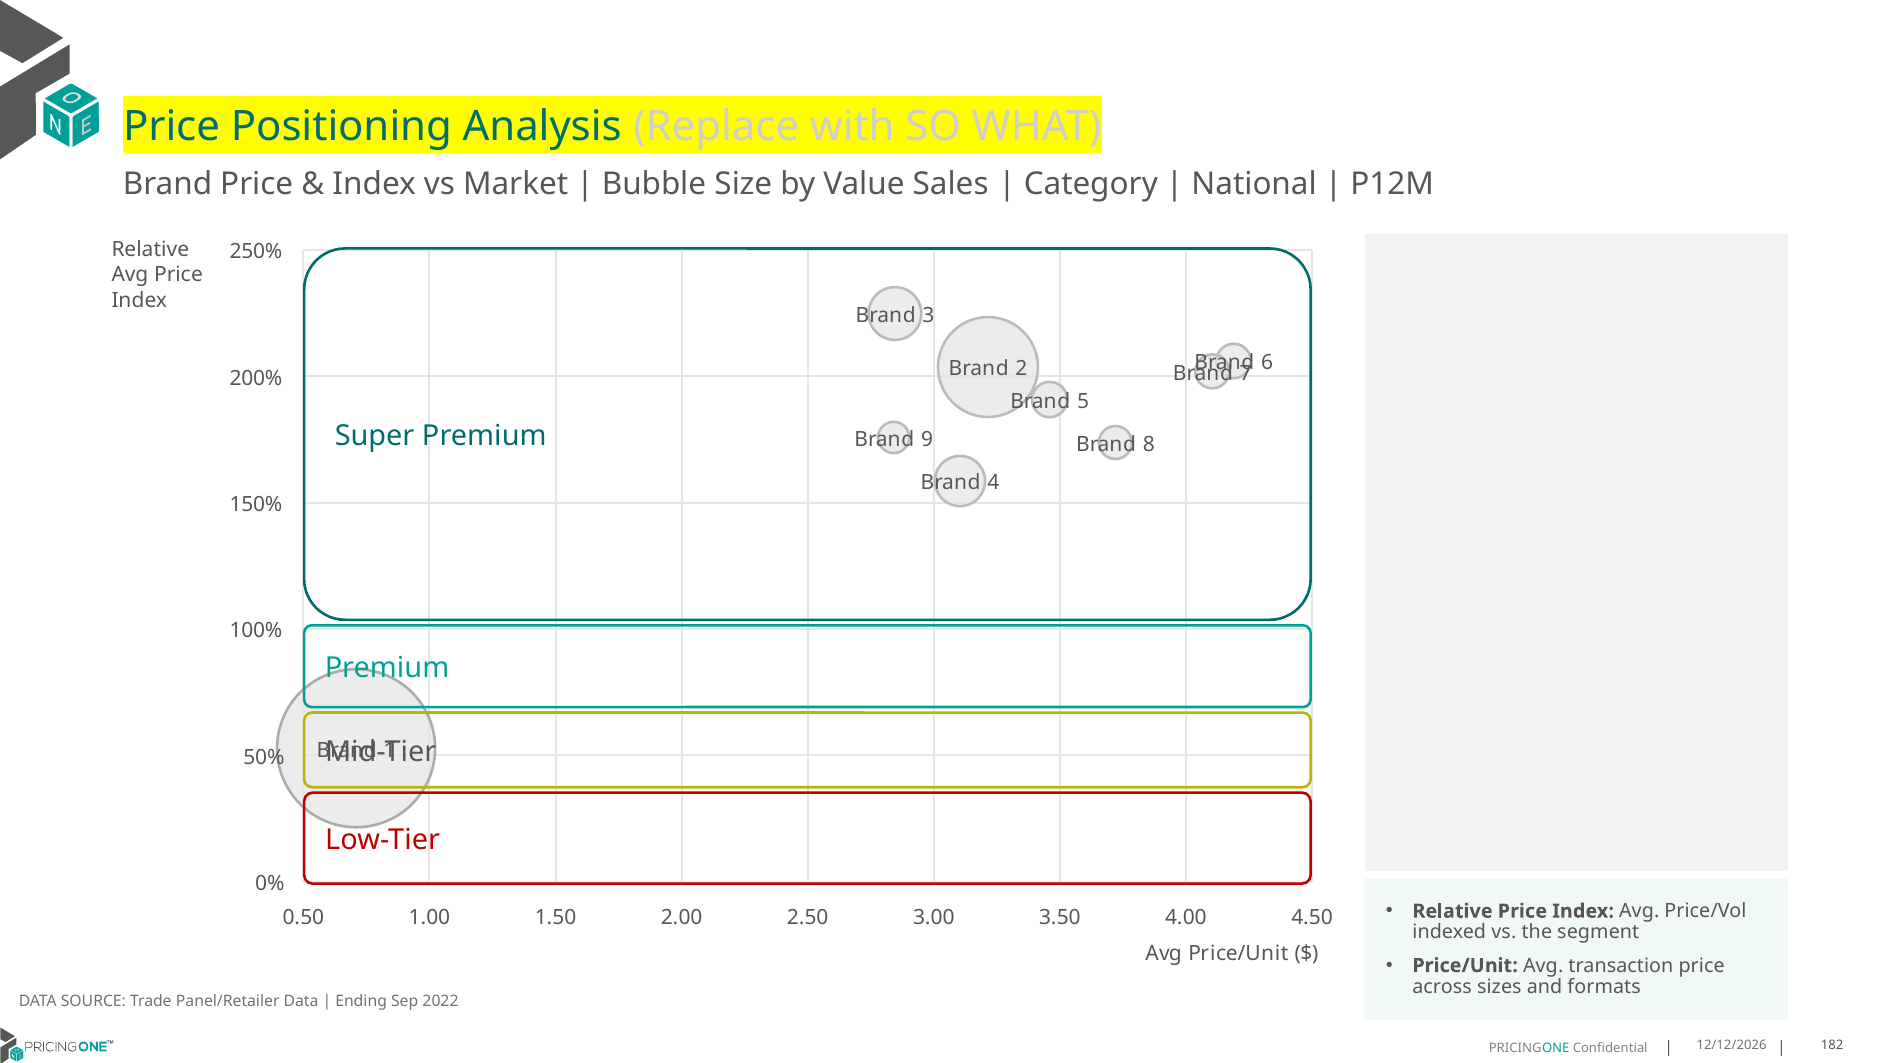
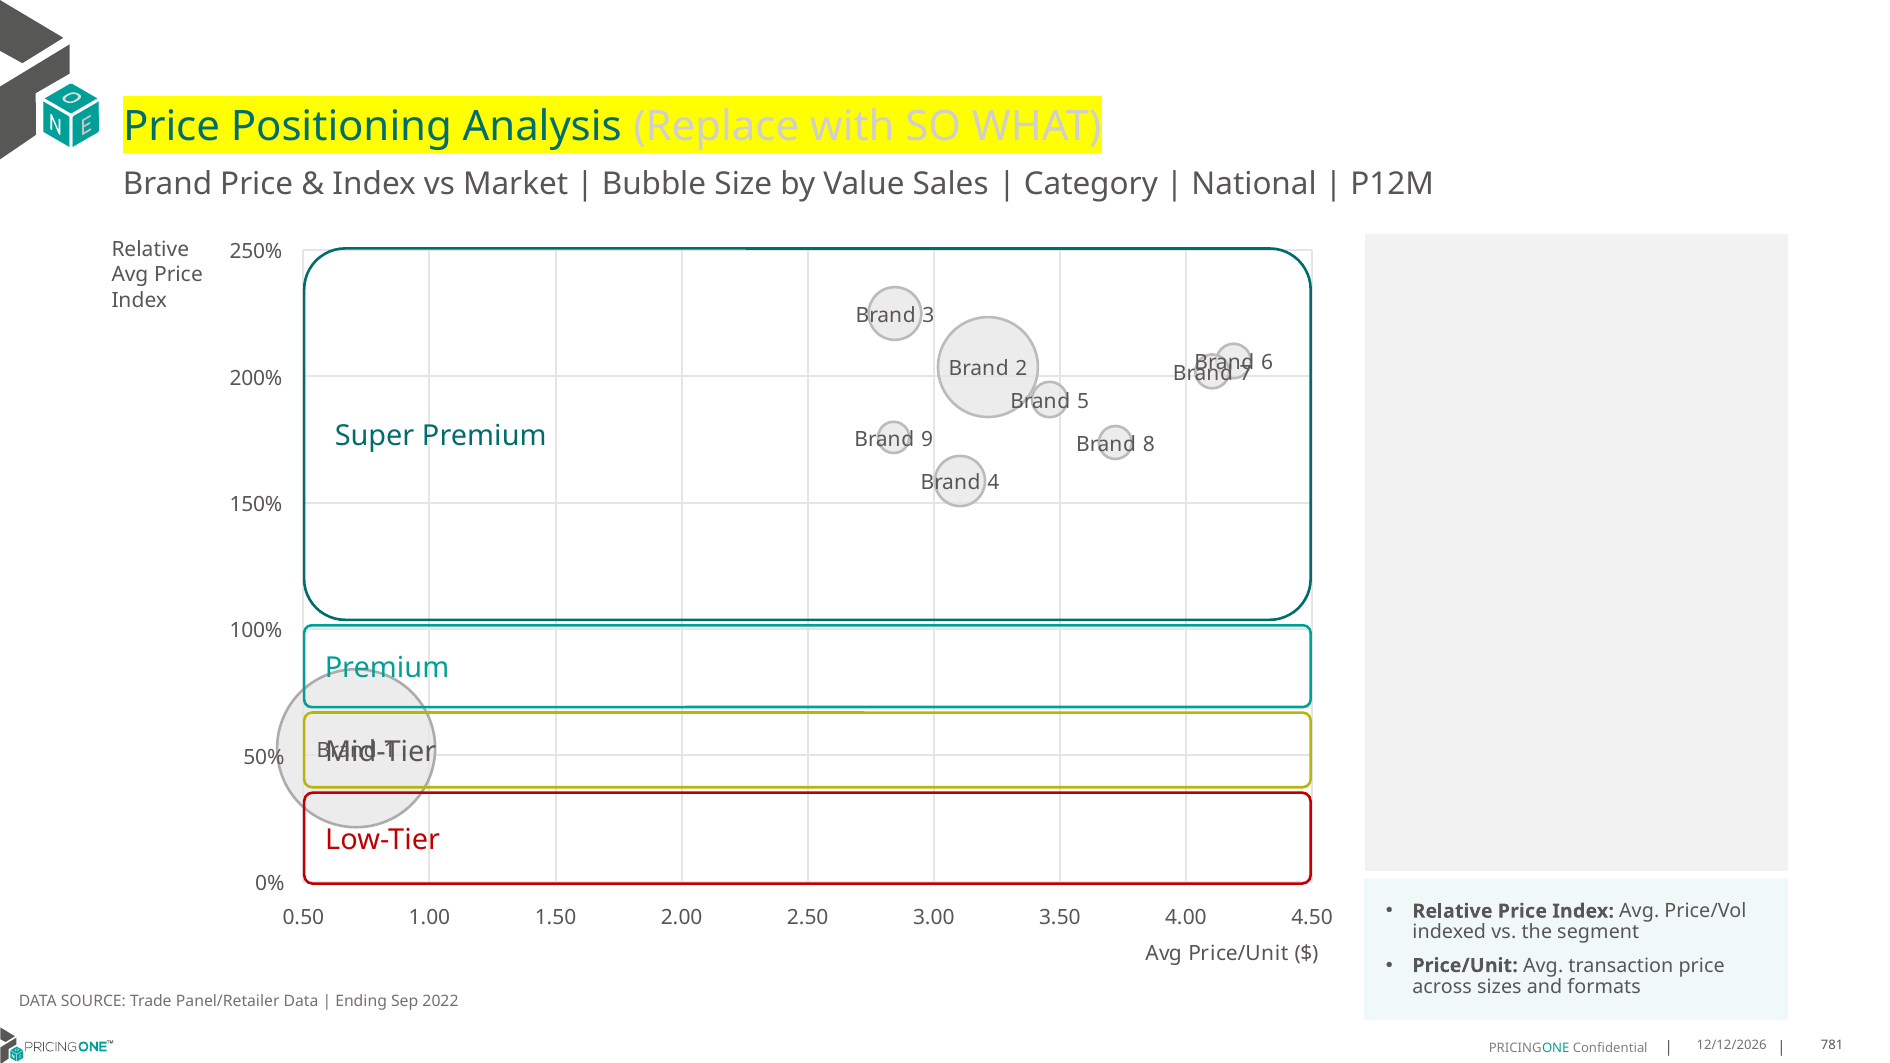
182: 182 -> 781 (1832, 1045)
